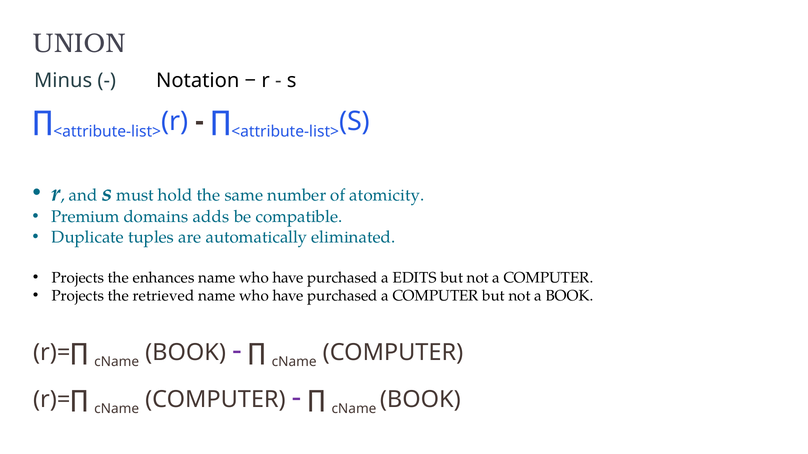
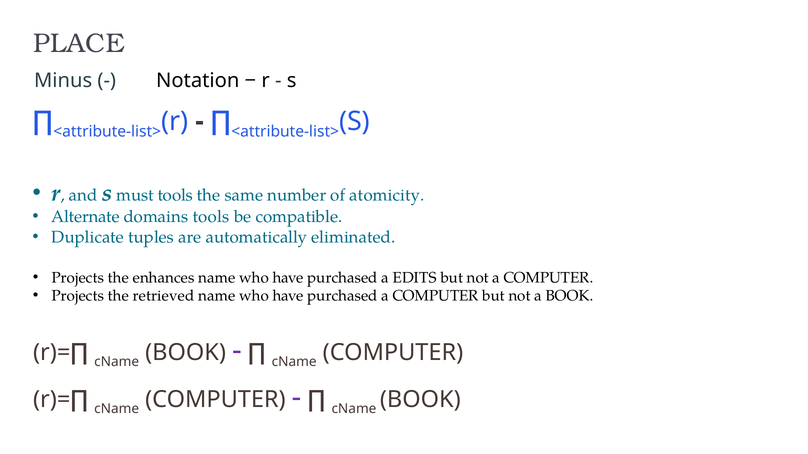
UNION: UNION -> PLACE (79, 43)
must hold: hold -> tools (175, 195)
Premium: Premium -> Alternate (86, 217)
domains adds: adds -> tools (211, 217)
